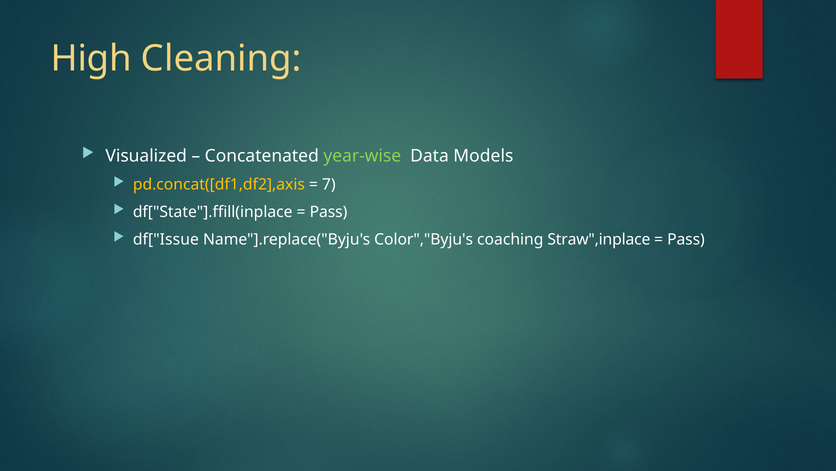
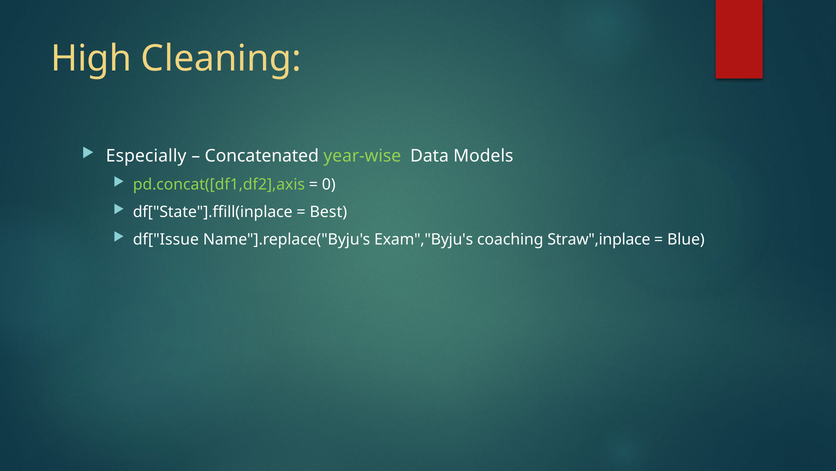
Visualized: Visualized -> Especially (146, 156)
pd.concat([df1,df2],axis colour: yellow -> light green (219, 184)
7: 7 -> 0 (329, 184)
Pass: Pass -> Best (328, 212)
Color","Byju's: Color","Byju's -> Exam","Byju's (424, 239)
Pass: Pass -> Blue (686, 239)
